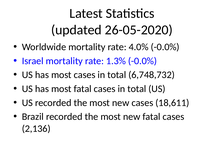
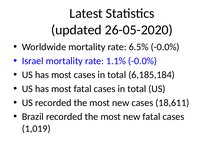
4.0%: 4.0% -> 6.5% (139, 47)
1.3%: 1.3% -> 1.1% (116, 61)
6,748,732: 6,748,732 -> 6,185,184 (152, 75)
2,136: 2,136 -> 1,019 (36, 129)
